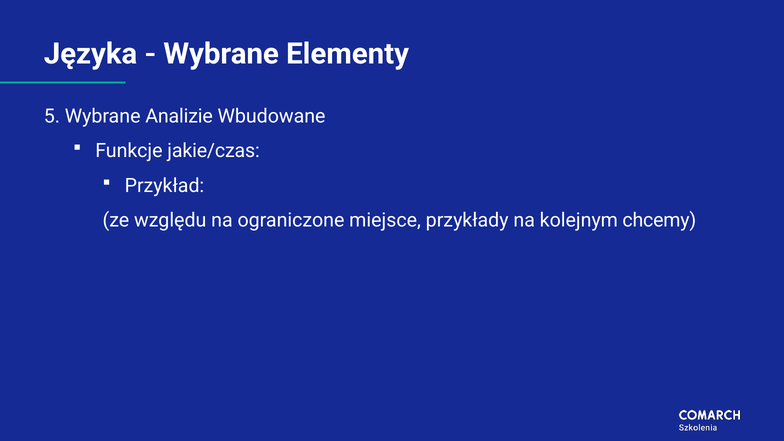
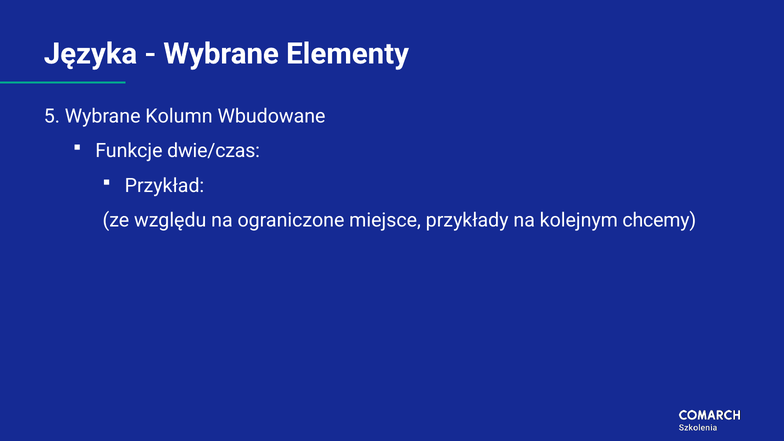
Analizie: Analizie -> Kolumn (179, 116)
jakie/czas: jakie/czas -> dwie/czas (214, 151)
